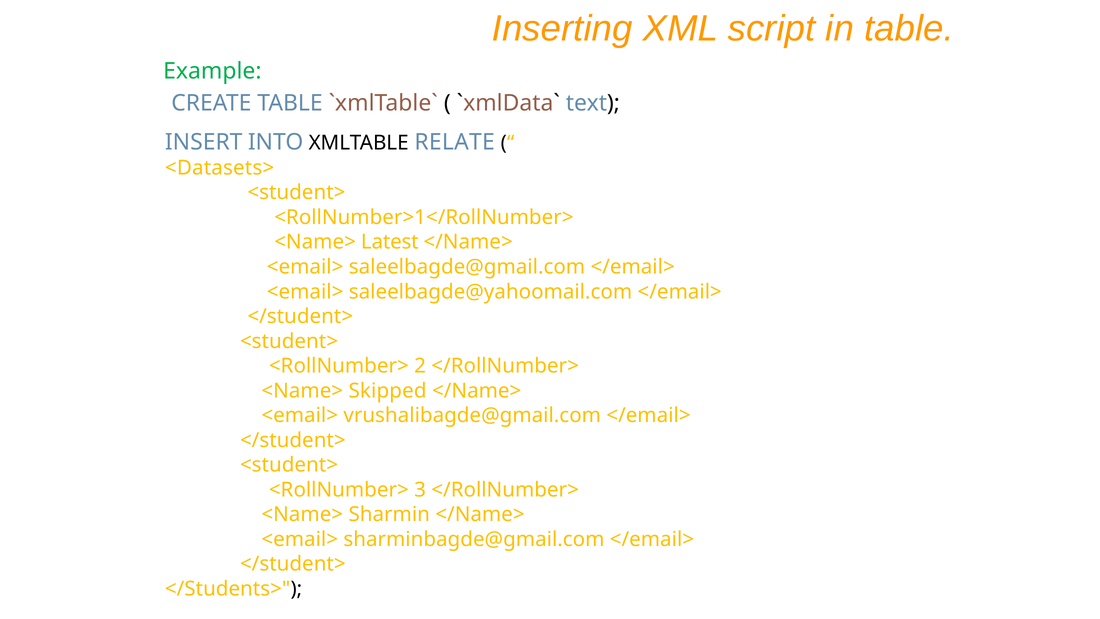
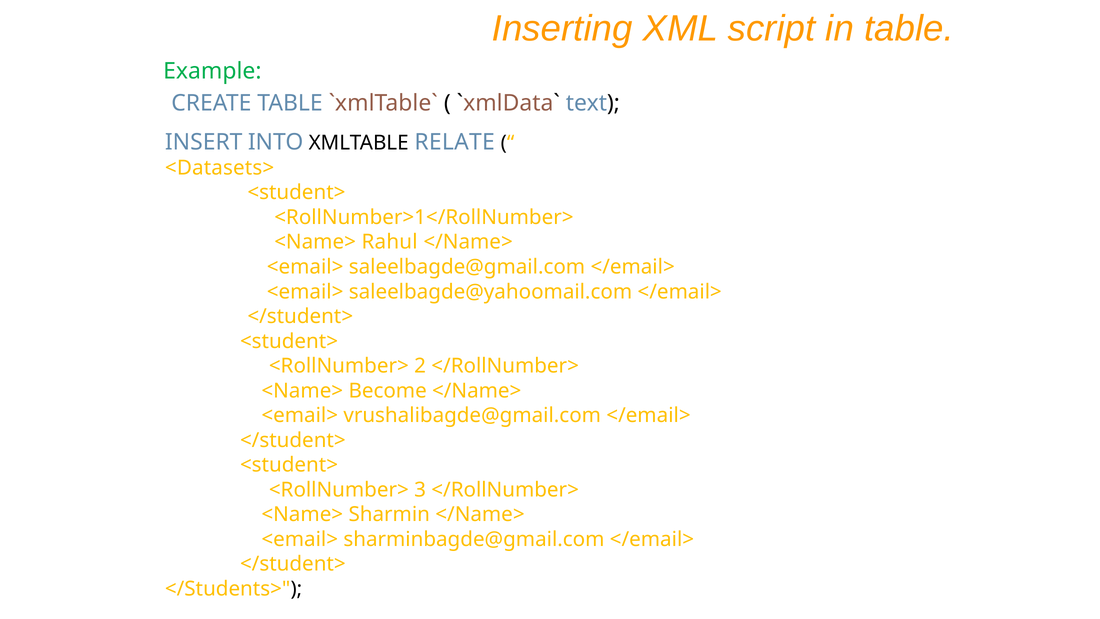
Latest: Latest -> Rahul (390, 242)
Skipped: Skipped -> Become (388, 391)
